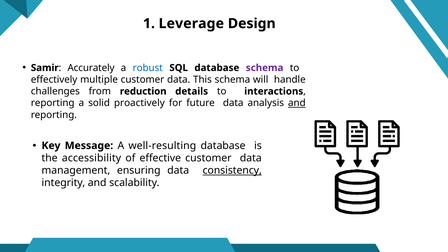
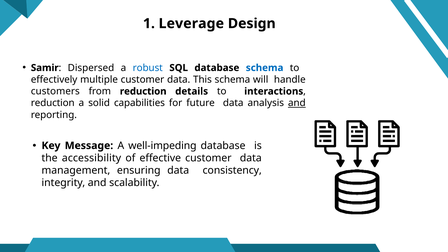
Accurately: Accurately -> Dispersed (91, 68)
schema colour: purple -> blue (265, 68)
challenges: challenges -> customers (55, 91)
reporting: reporting -> reduction (53, 103)
proactively: proactively -> capabilities (139, 103)
well-resulting: well-resulting -> well-impeding (162, 146)
consistency underline: present -> none (232, 170)
